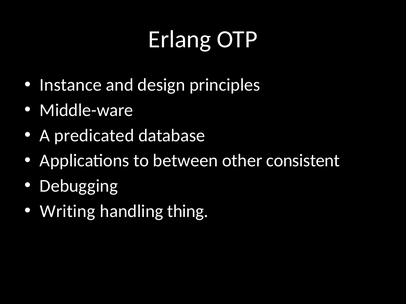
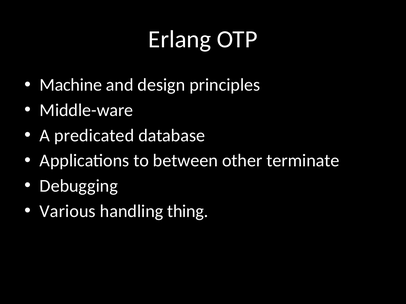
Instance: Instance -> Machine (71, 85)
consistent: consistent -> terminate (303, 161)
Writing: Writing -> Various (68, 212)
